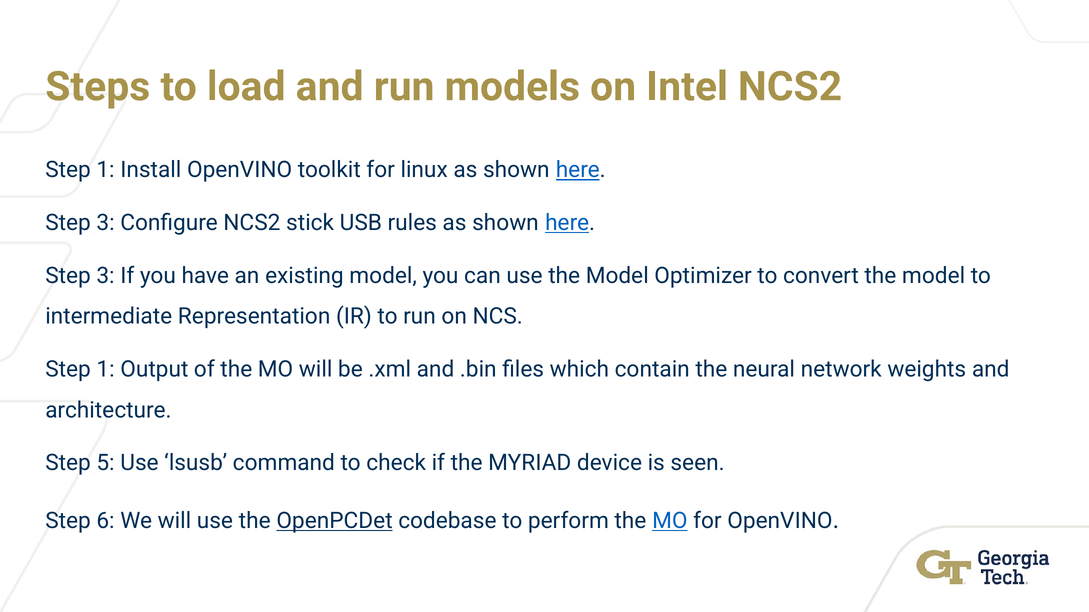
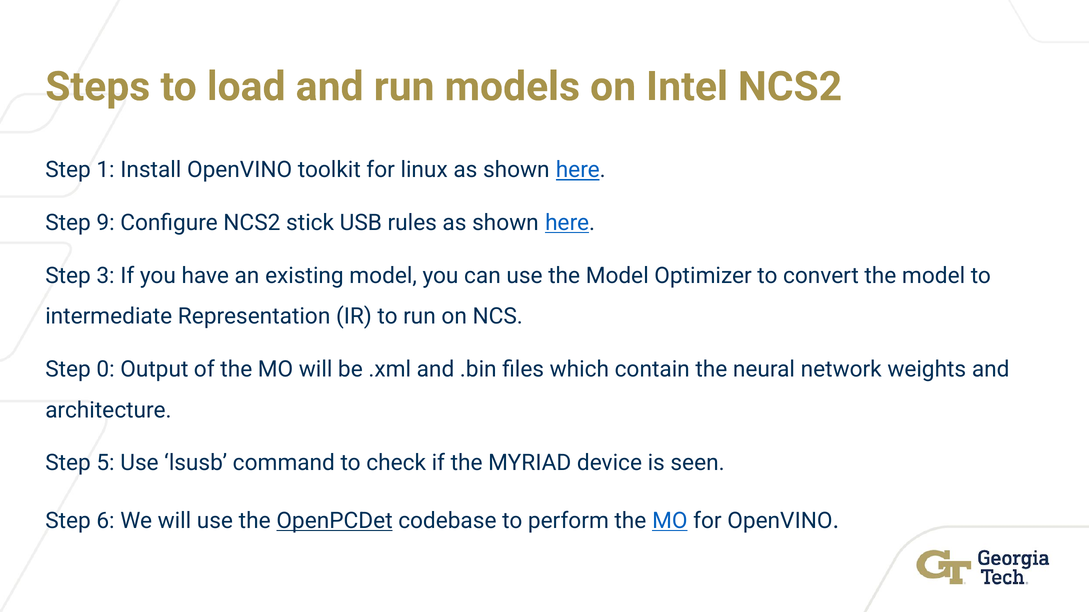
3: 3 -> 9 (106, 223)
1: 1 -> 0 (106, 370)
